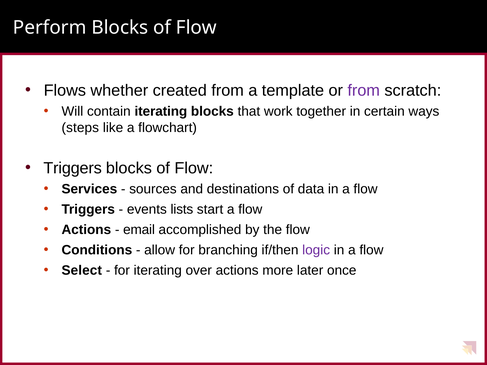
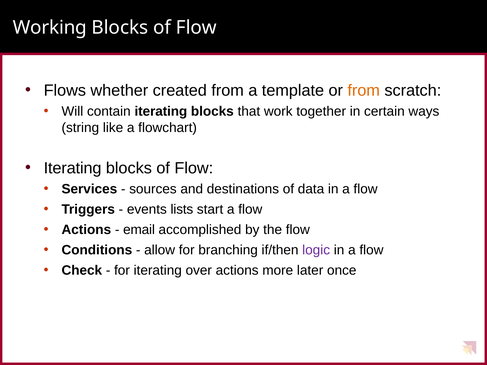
Perform: Perform -> Working (50, 28)
from colour: purple -> orange (364, 90)
steps: steps -> string (80, 128)
Triggers: Triggers -> Iterating (73, 168)
Select: Select -> Check (82, 271)
